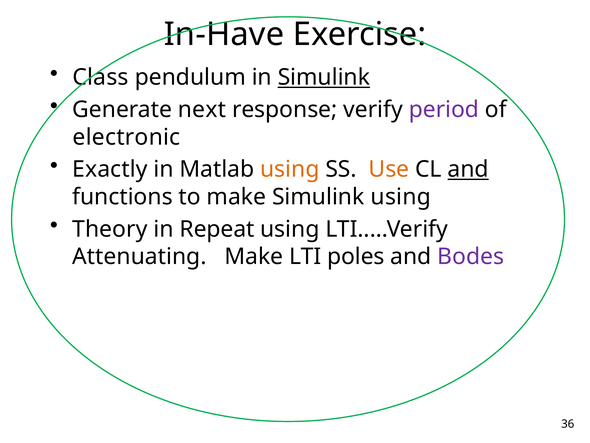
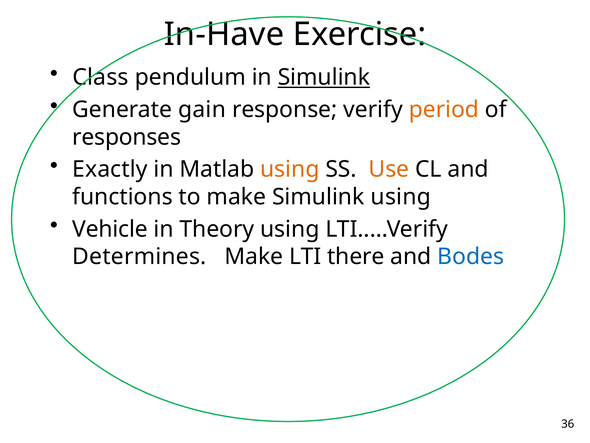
next: next -> gain (202, 109)
period colour: purple -> orange (444, 109)
electronic: electronic -> responses (127, 137)
and underline: present -> none (468, 169)
Theory: Theory -> Vehicle (110, 229)
Repeat: Repeat -> Theory (217, 229)
Attenuating: Attenuating -> Determines (139, 256)
poles: poles -> there (356, 256)
Bodes colour: purple -> blue (471, 256)
